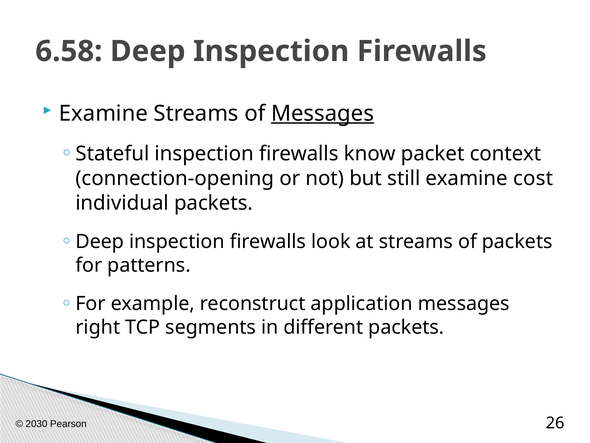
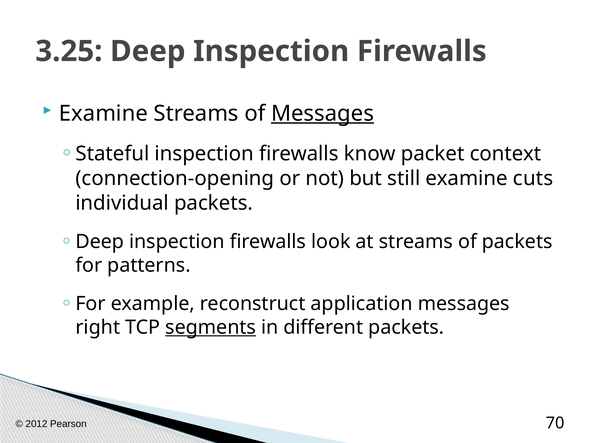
6.58: 6.58 -> 3.25 (69, 51)
cost: cost -> cuts (533, 178)
segments underline: none -> present (211, 327)
2030: 2030 -> 2012 (36, 424)
26: 26 -> 70 (555, 423)
